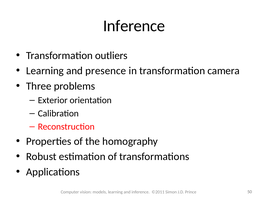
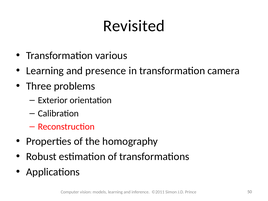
Inference: Inference -> Revisited (134, 26)
outliers: outliers -> various (111, 55)
